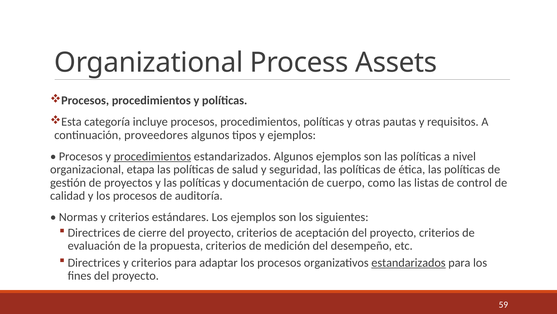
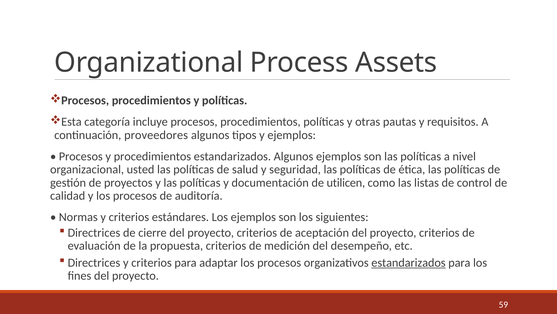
procedimientos underline: present -> none (152, 156)
etapa: etapa -> usted (141, 169)
cuerpo: cuerpo -> utilicen (346, 182)
